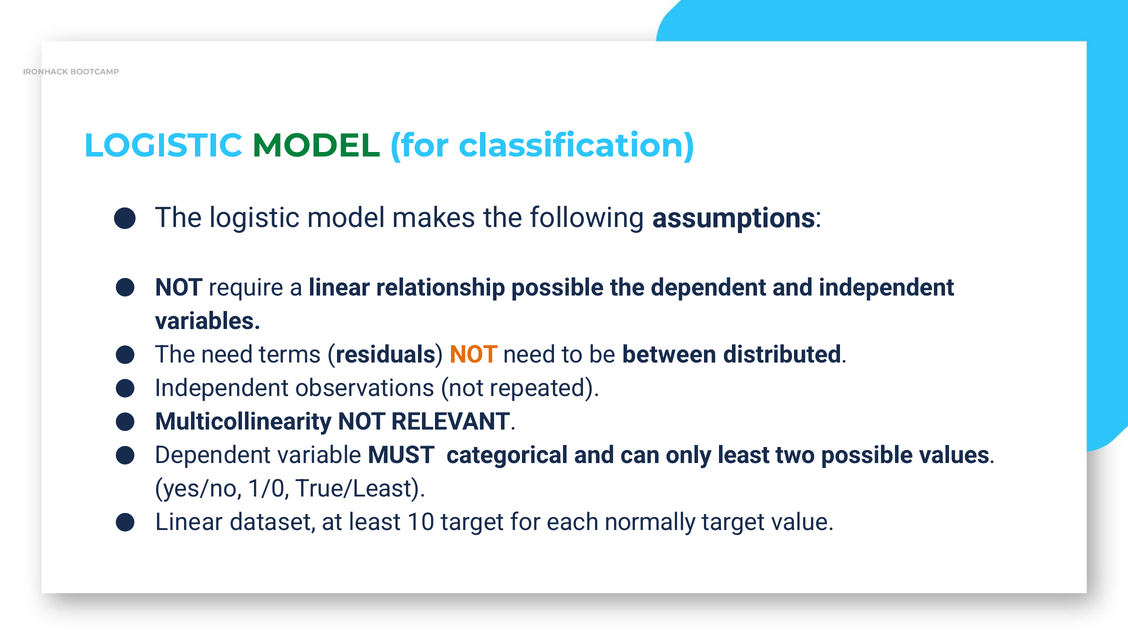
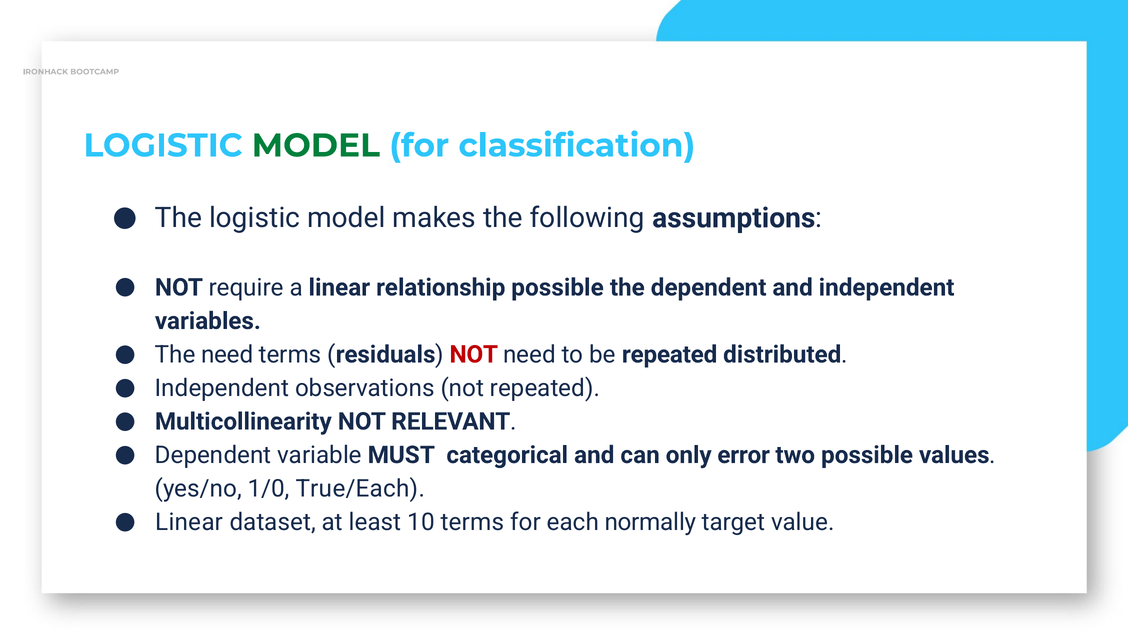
NOT colour: orange -> red (474, 354)
be between: between -> repeated (670, 354)
only least: least -> error (744, 455)
True/Least: True/Least -> True/Each (360, 488)
10 target: target -> terms (472, 522)
